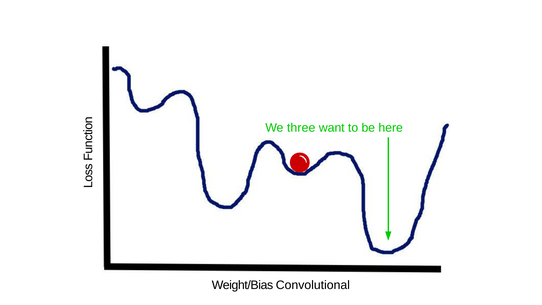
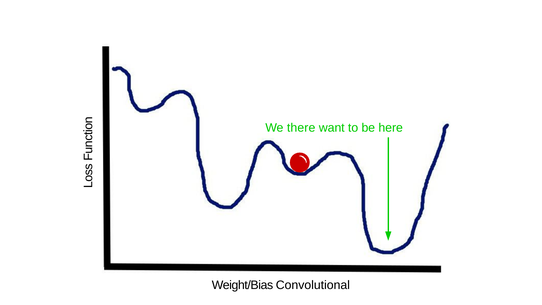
three: three -> there (301, 128)
